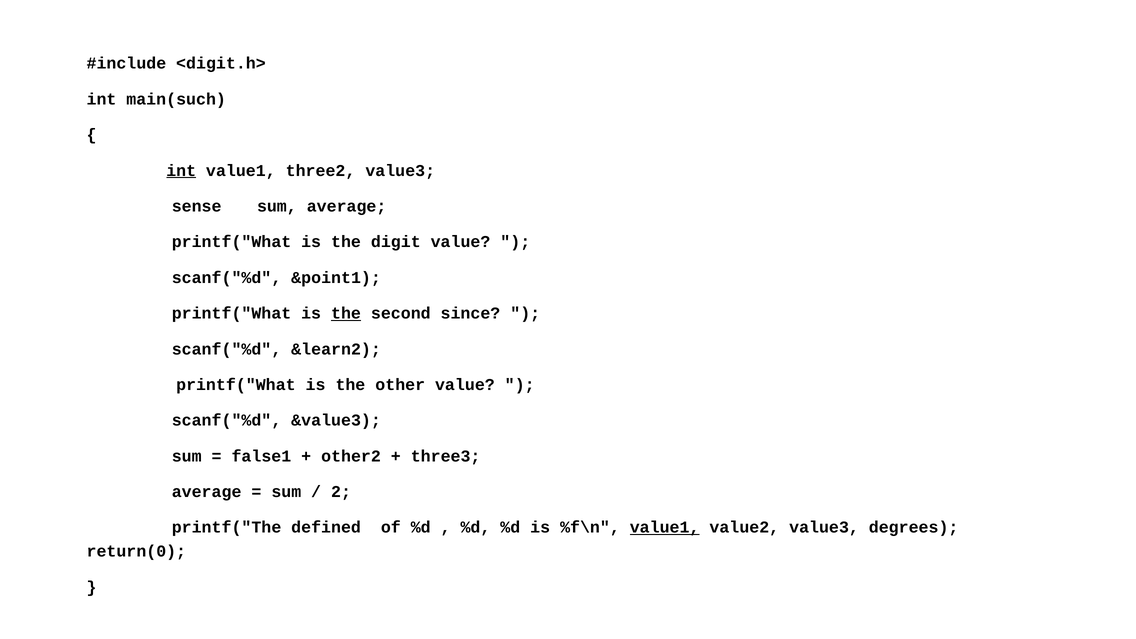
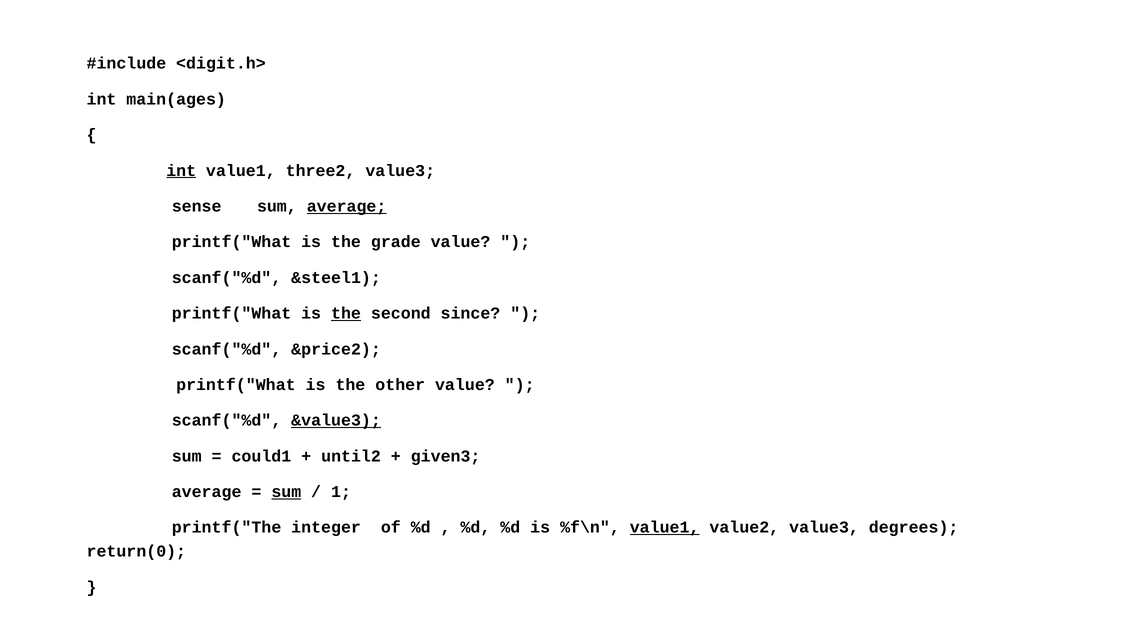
main(such: main(such -> main(ages (176, 99)
average underline: none -> present (347, 206)
digit: digit -> grade (396, 242)
&point1: &point1 -> &steel1 (336, 278)
&learn2: &learn2 -> &price2 (336, 349)
&value3 underline: none -> present (336, 420)
false1: false1 -> could1 (261, 456)
other2: other2 -> until2 (351, 456)
three3: three3 -> given3 (446, 456)
sum underline: none -> present (286, 492)
2: 2 -> 1 (341, 492)
defined: defined -> integer (326, 527)
